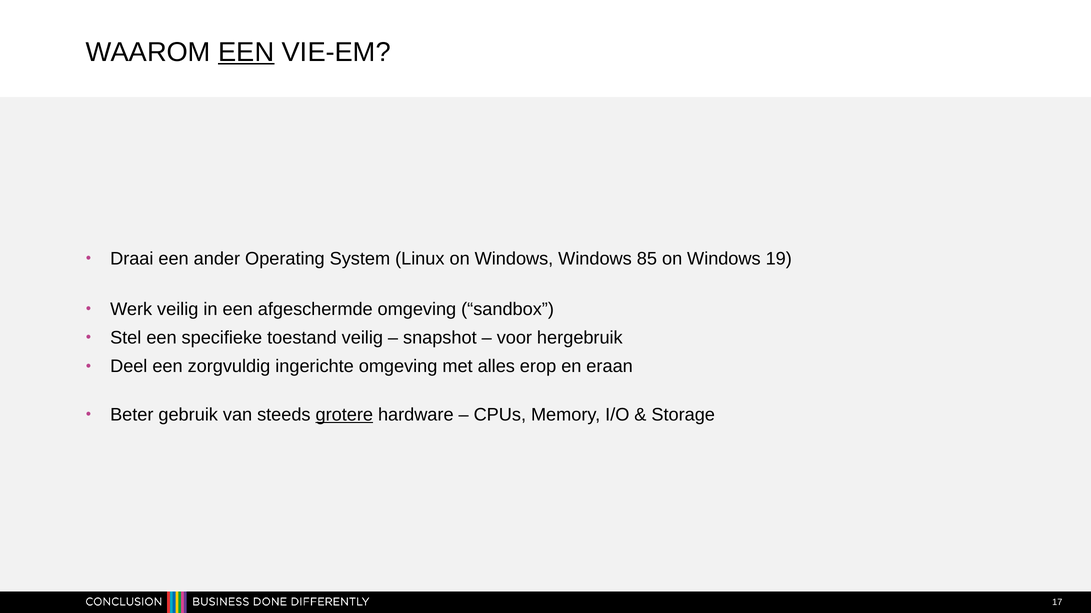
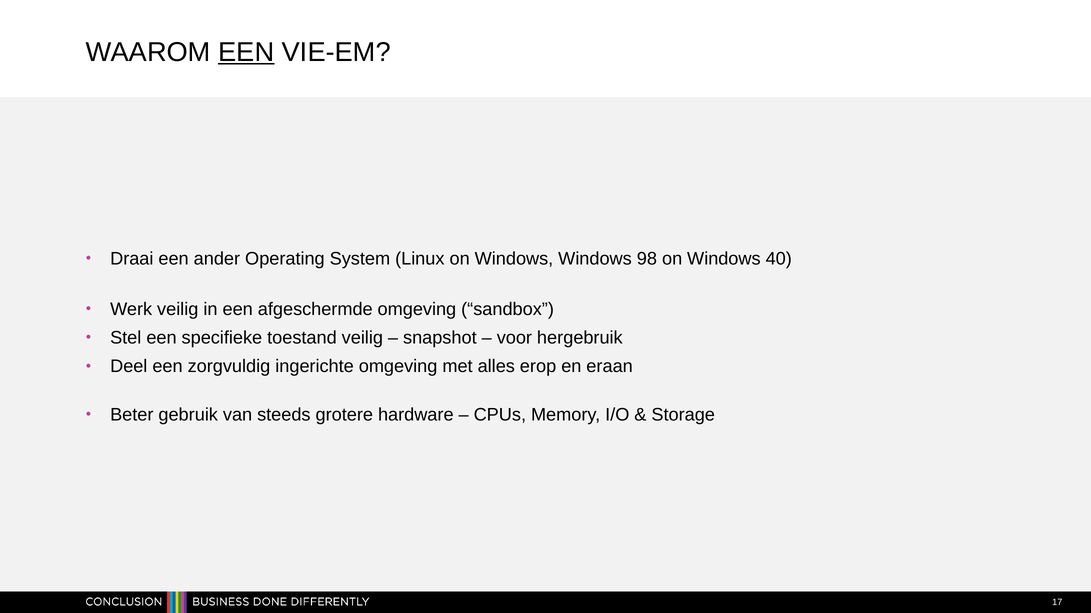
85: 85 -> 98 (647, 259)
19: 19 -> 40 (779, 259)
grotere underline: present -> none (344, 415)
